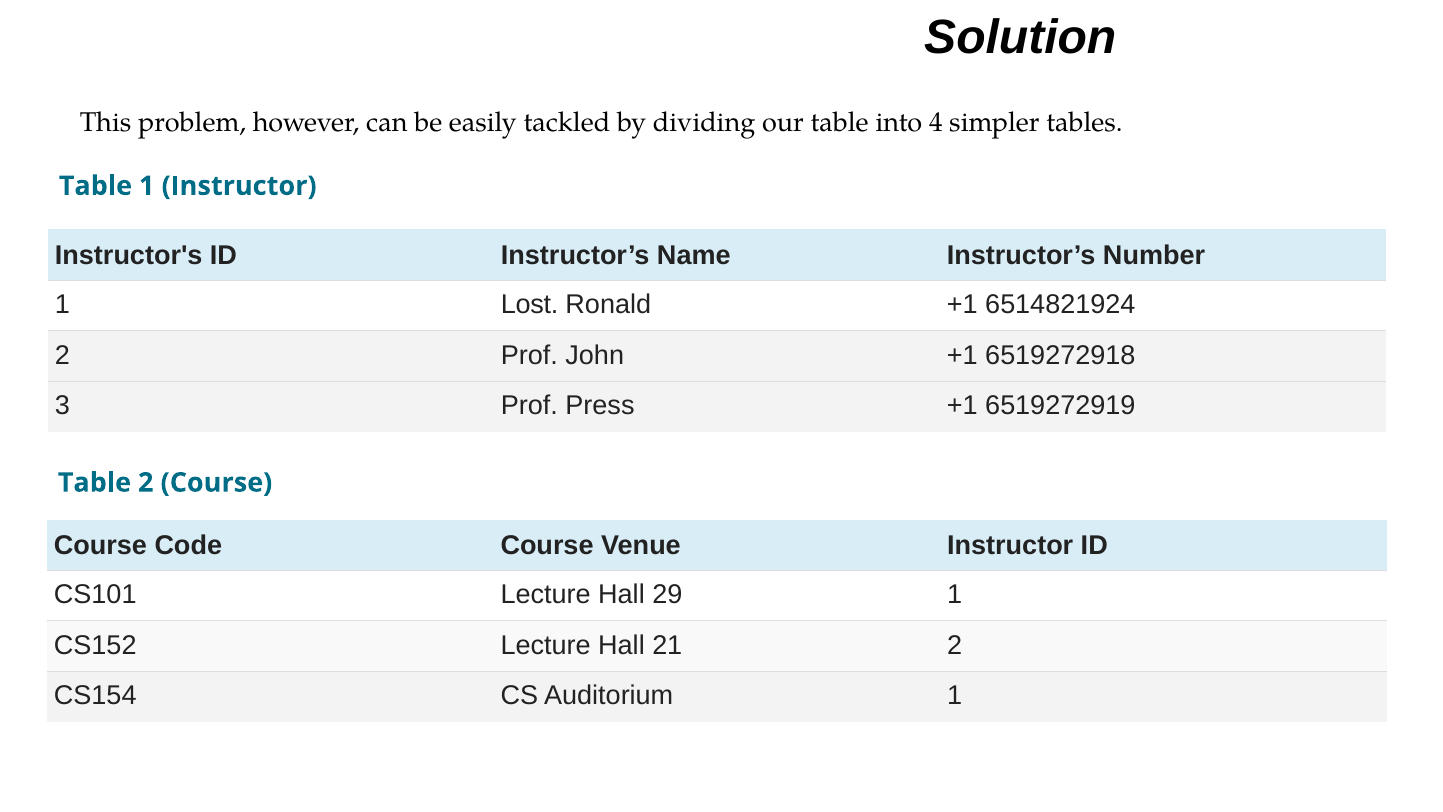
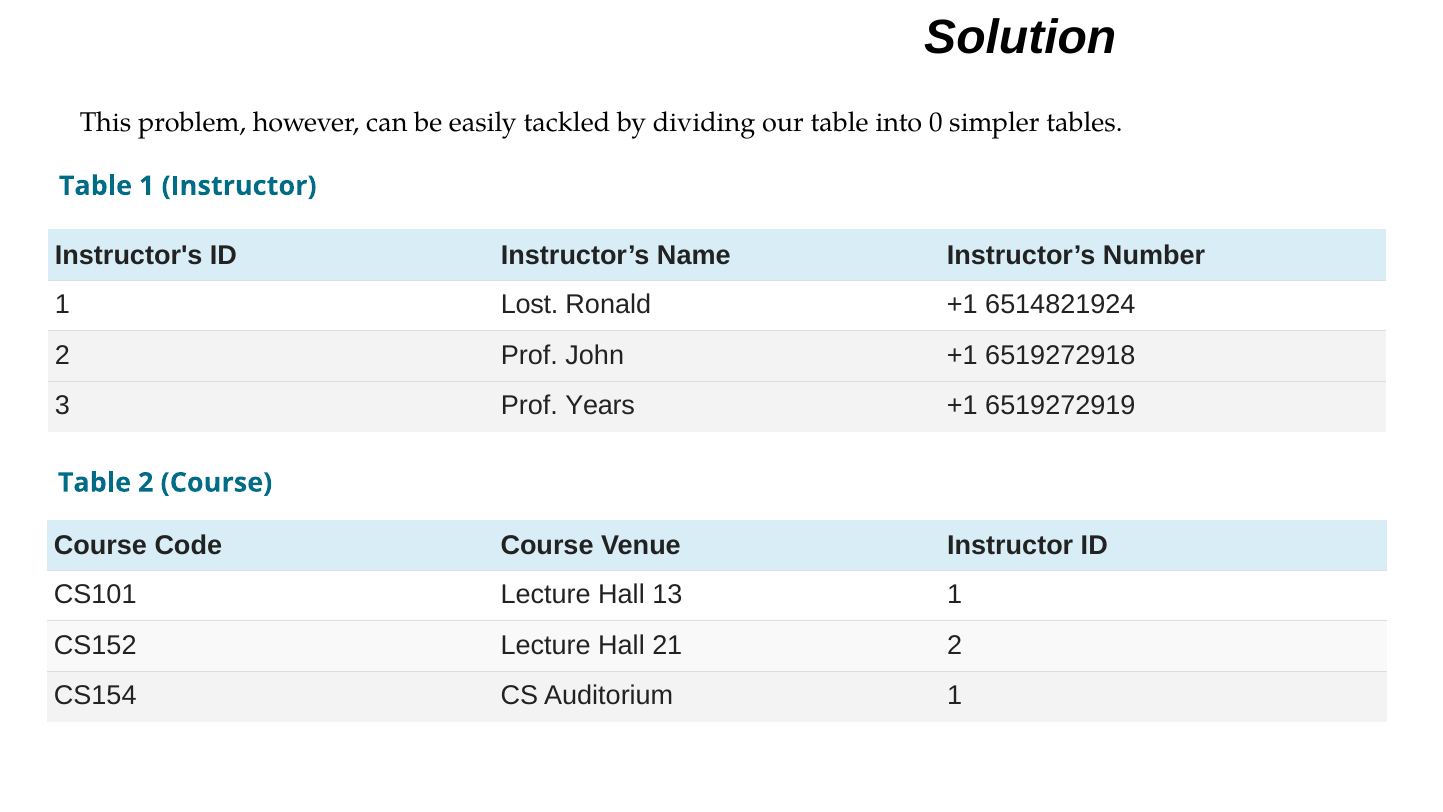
4: 4 -> 0 (936, 123)
Press: Press -> Years (600, 405)
29: 29 -> 13 (667, 595)
